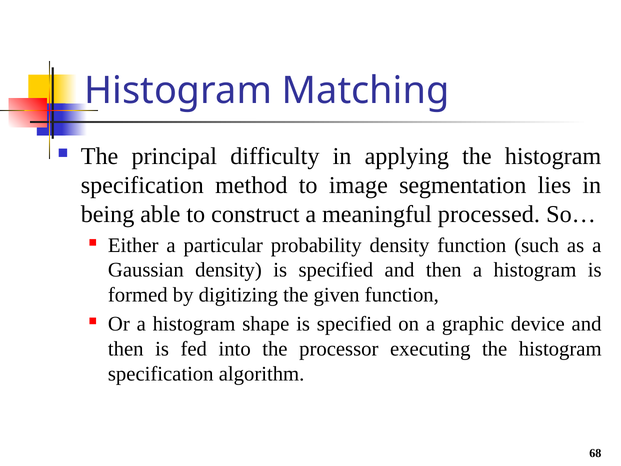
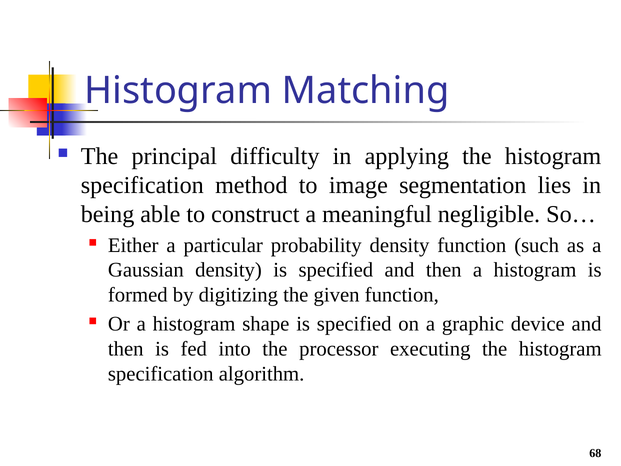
processed: processed -> negligible (489, 214)
